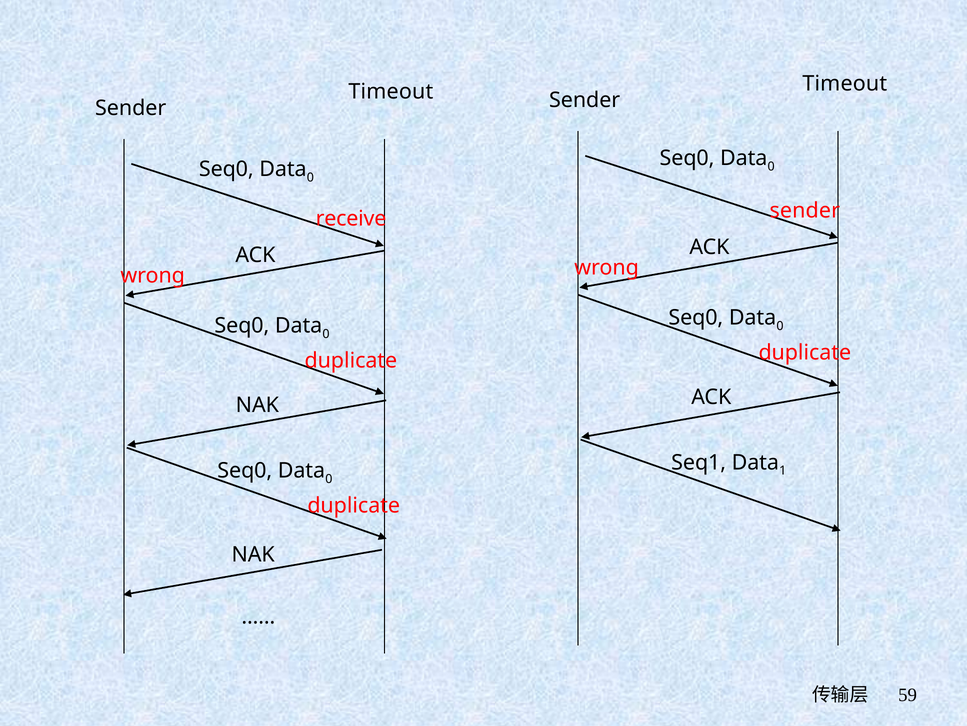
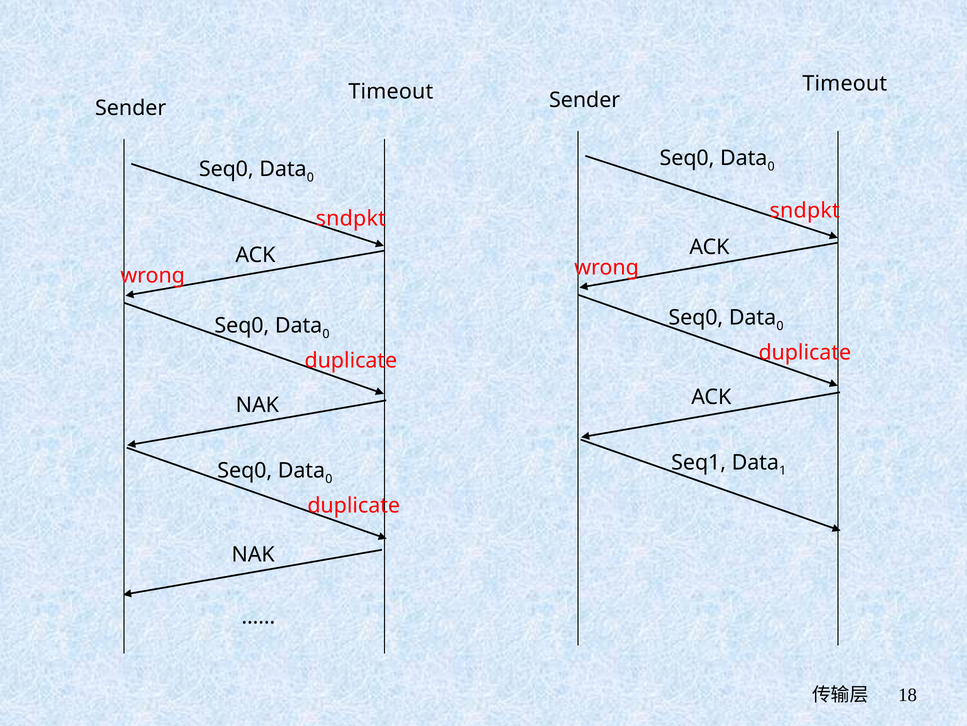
sender: sender -> sndpkt (805, 210)
receive: receive -> sndpkt (351, 218)
59: 59 -> 18 (908, 694)
